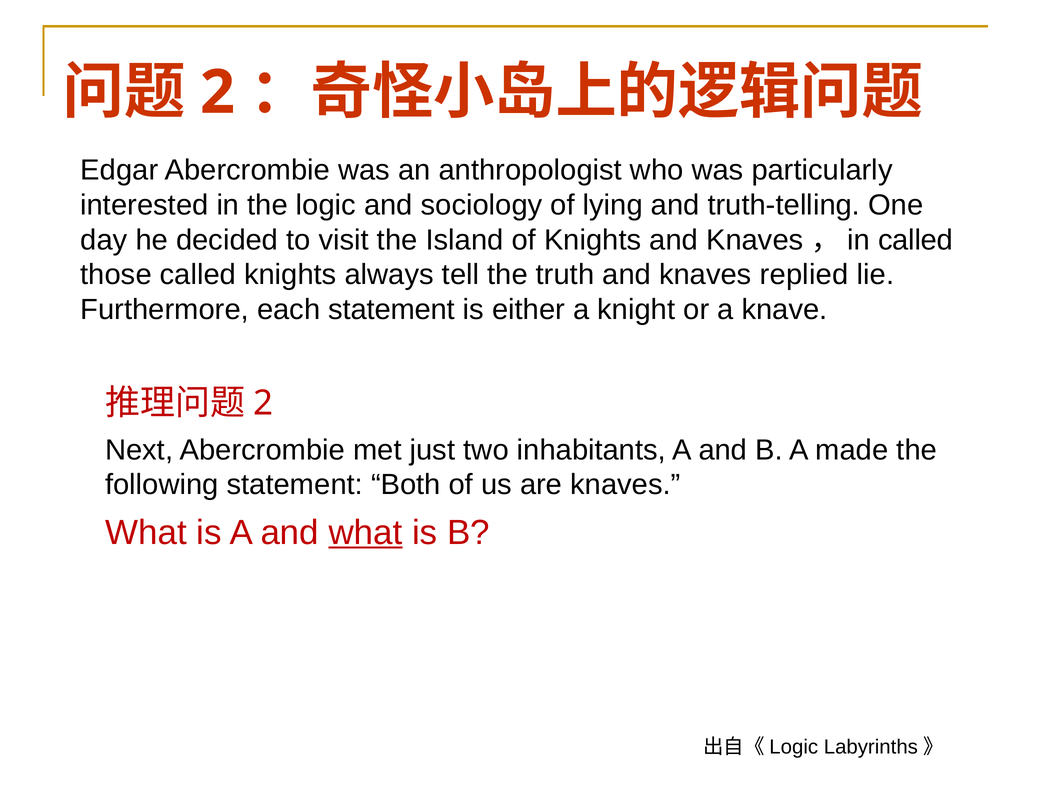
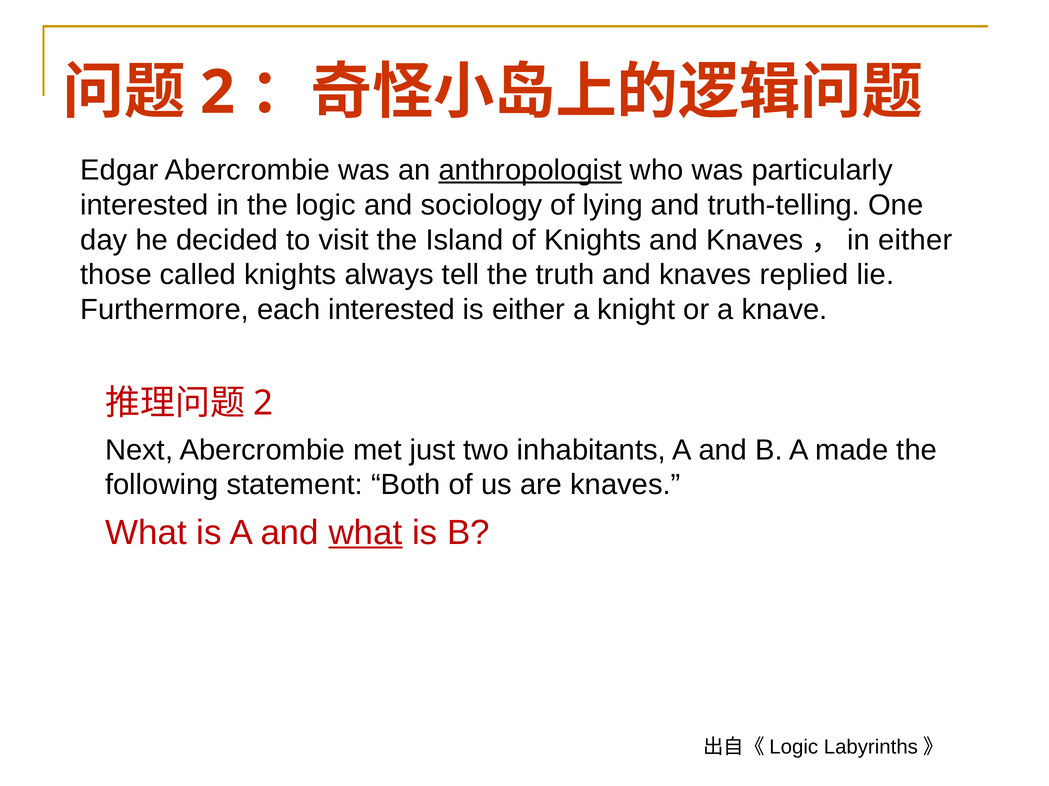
anthropologist underline: none -> present (530, 170)
called: called -> either (915, 240)
each statement: statement -> interested (392, 310)
